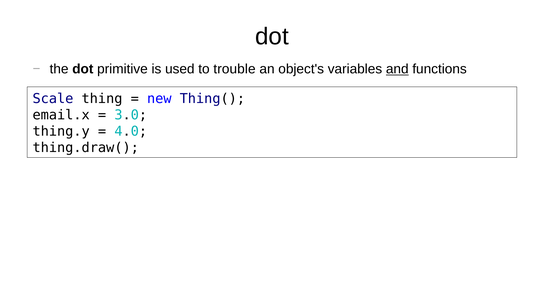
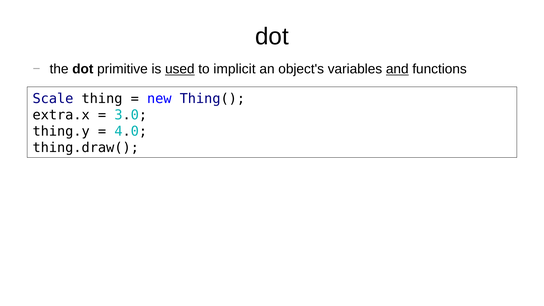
used underline: none -> present (180, 69)
trouble: trouble -> implicit (235, 69)
email.x: email.x -> extra.x (61, 115)
